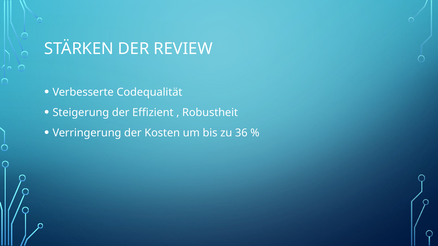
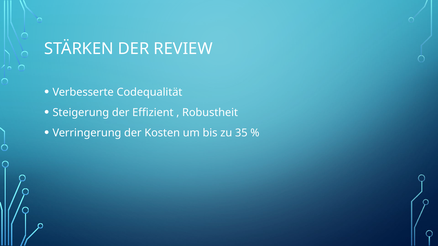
36: 36 -> 35 (241, 133)
